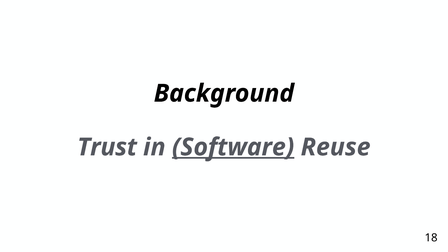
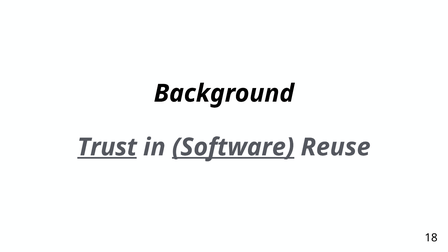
Trust underline: none -> present (107, 147)
